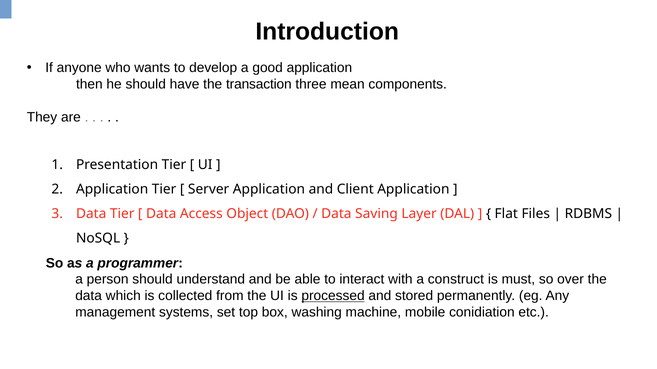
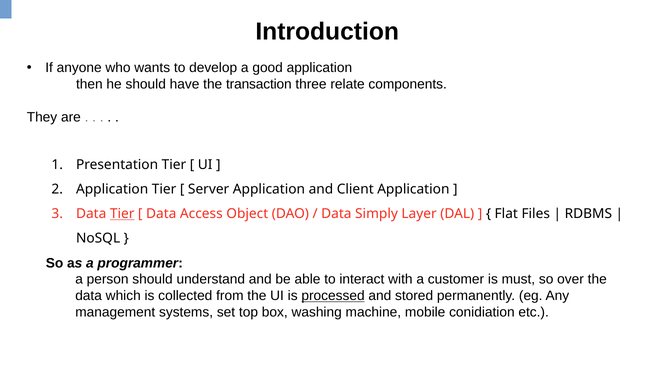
mean: mean -> relate (348, 84)
Tier underline: none -> present (122, 214)
Saving: Saving -> Simply (377, 214)
construct: construct -> customer (456, 280)
